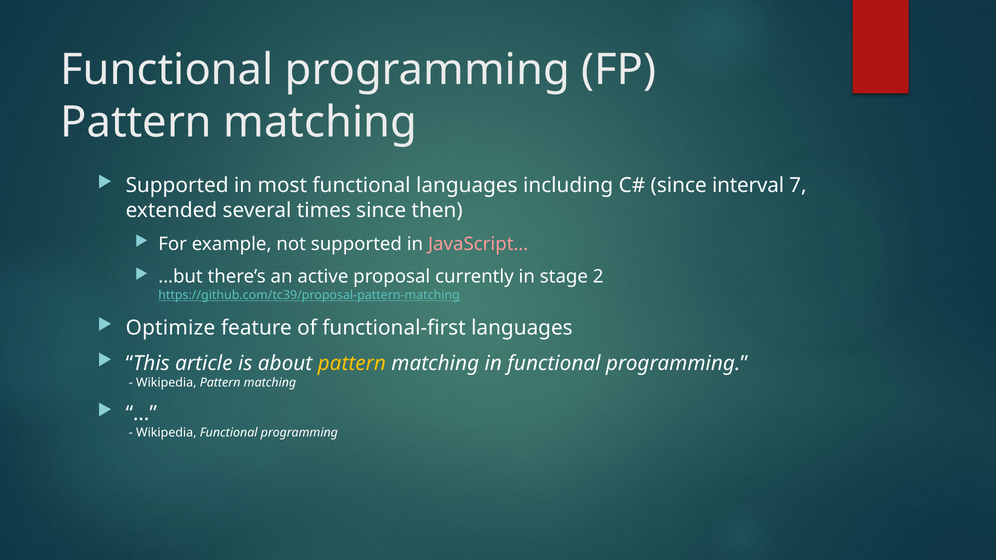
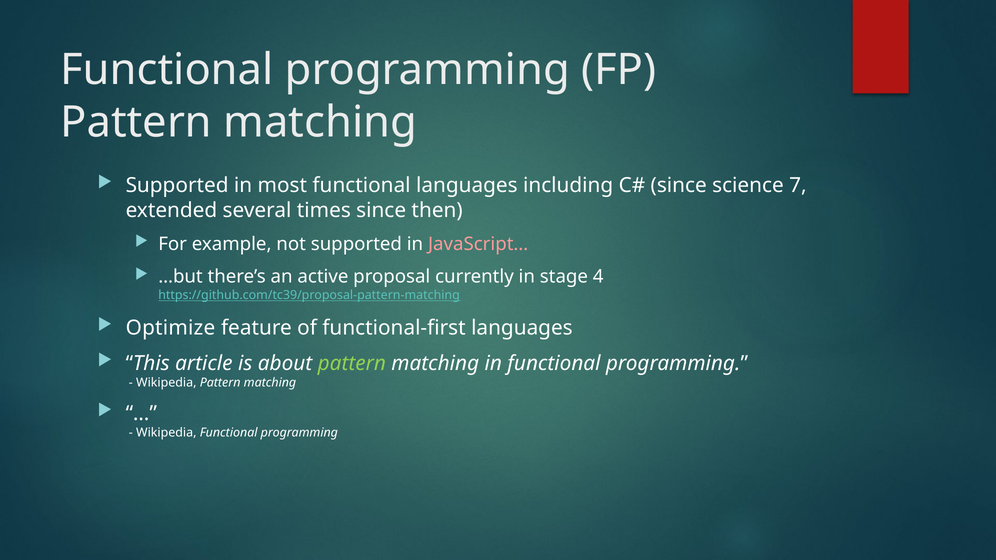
interval: interval -> science (748, 185)
2: 2 -> 4 (598, 277)
pattern colour: yellow -> light green (352, 363)
